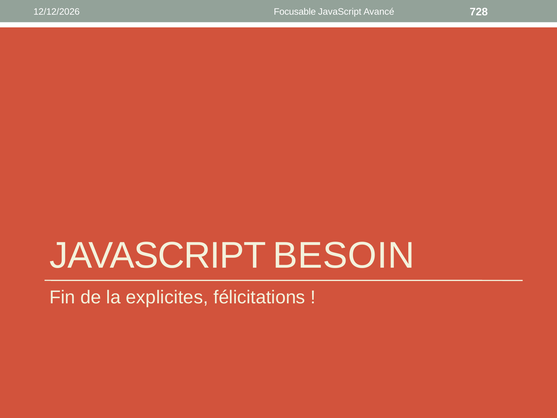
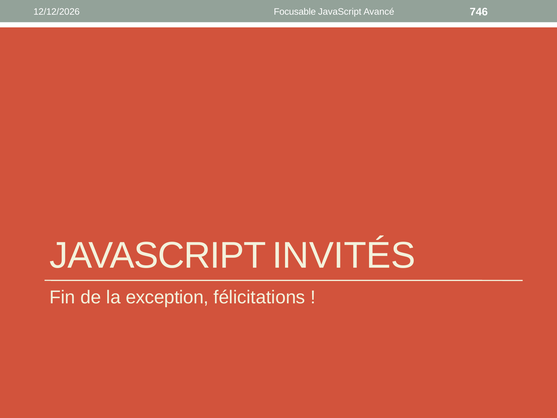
728: 728 -> 746 (479, 12)
BESOIN: BESOIN -> INVITÉS (344, 255)
explicites: explicites -> exception (167, 297)
